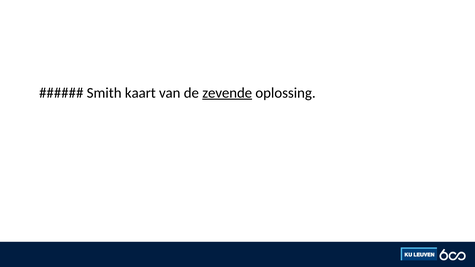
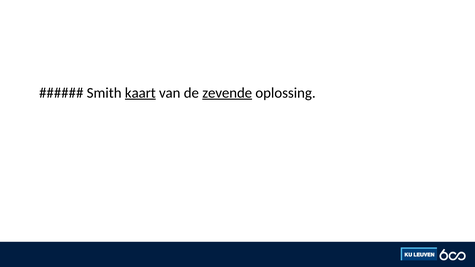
kaart underline: none -> present (140, 93)
